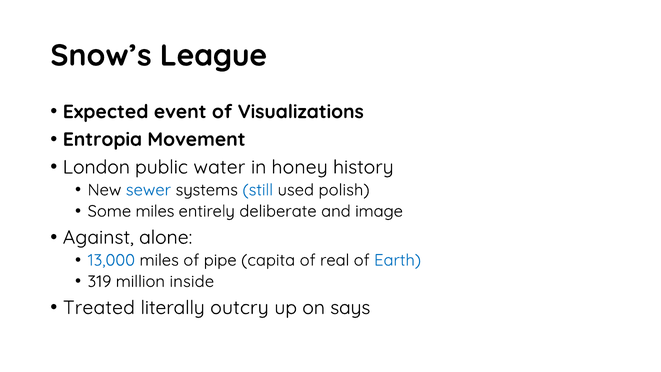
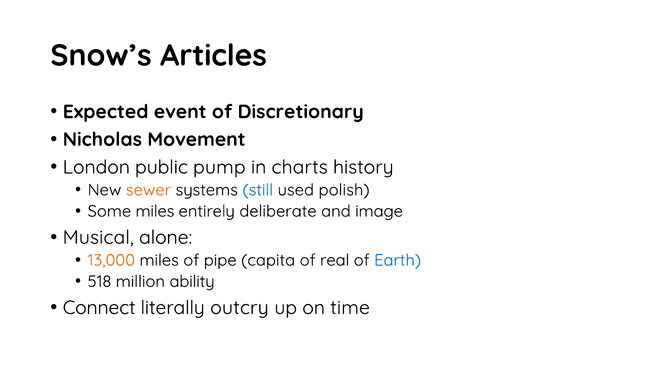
League: League -> Articles (213, 56)
Visualizations: Visualizations -> Discretionary (301, 112)
Entropia: Entropia -> Nicholas (102, 139)
water: water -> pump (219, 167)
honey: honey -> charts (300, 167)
sewer colour: blue -> orange (148, 190)
Against: Against -> Musical (98, 237)
13,000 colour: blue -> orange (111, 260)
319: 319 -> 518 (99, 281)
inside: inside -> ability (192, 281)
Treated: Treated -> Connect (99, 308)
says: says -> time (350, 308)
